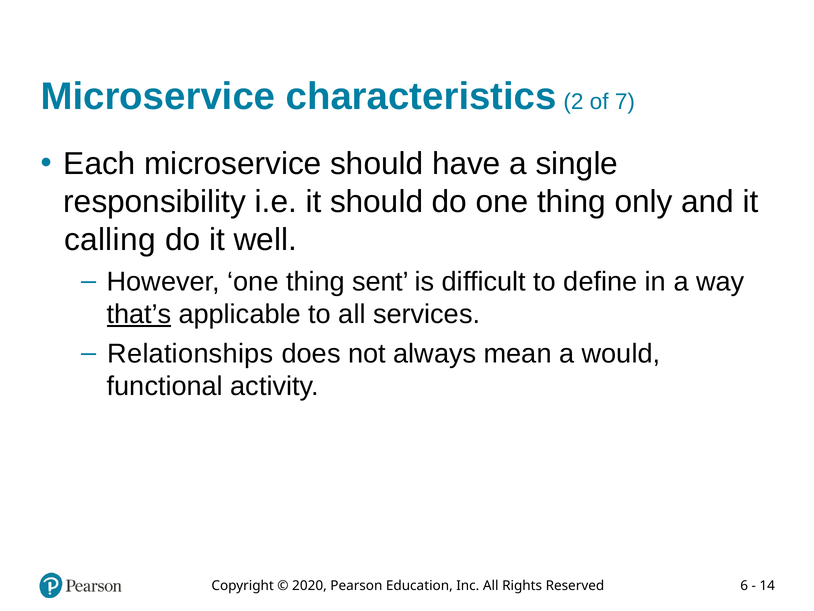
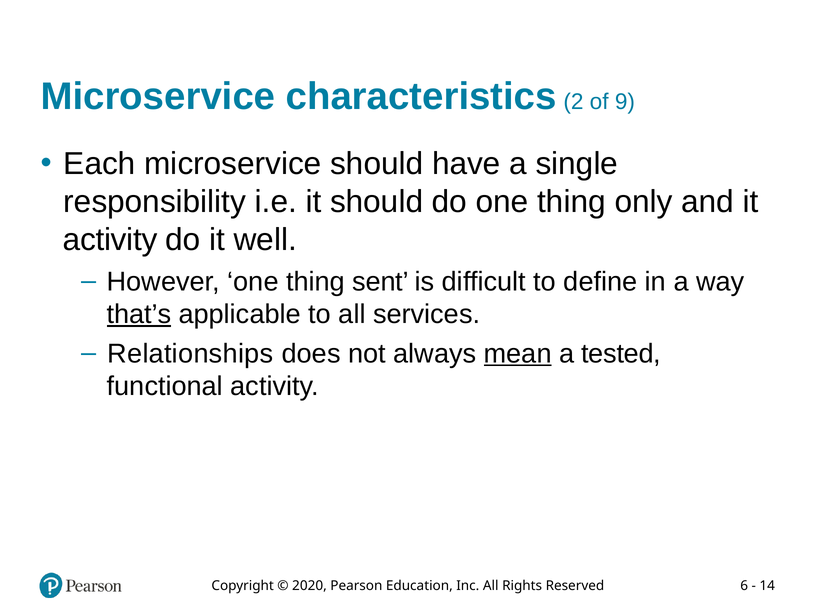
7: 7 -> 9 (625, 102)
calling: calling -> activity (110, 240)
mean underline: none -> present (518, 353)
would: would -> tested (621, 353)
